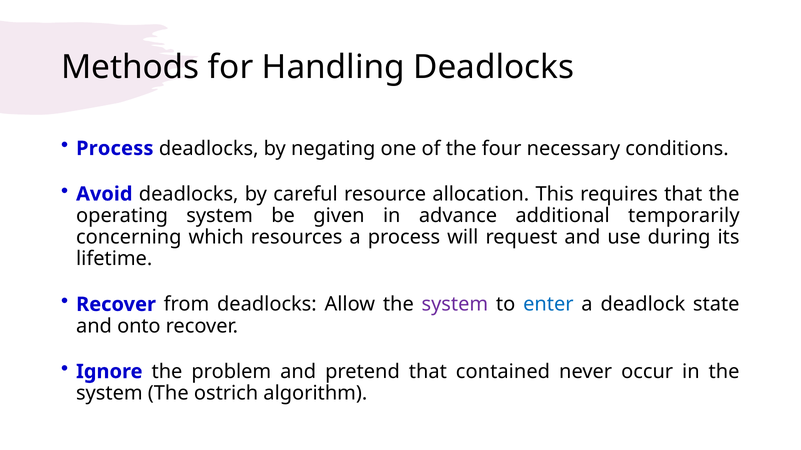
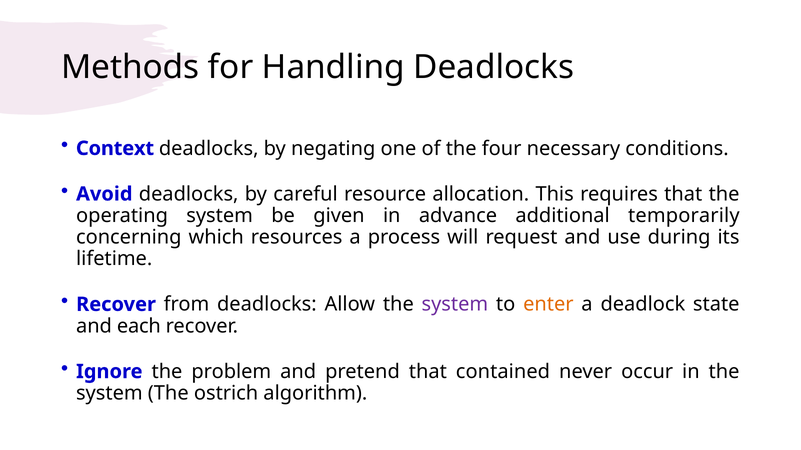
Process: Process -> Context (115, 149)
enter colour: blue -> orange (548, 305)
onto: onto -> each (139, 326)
